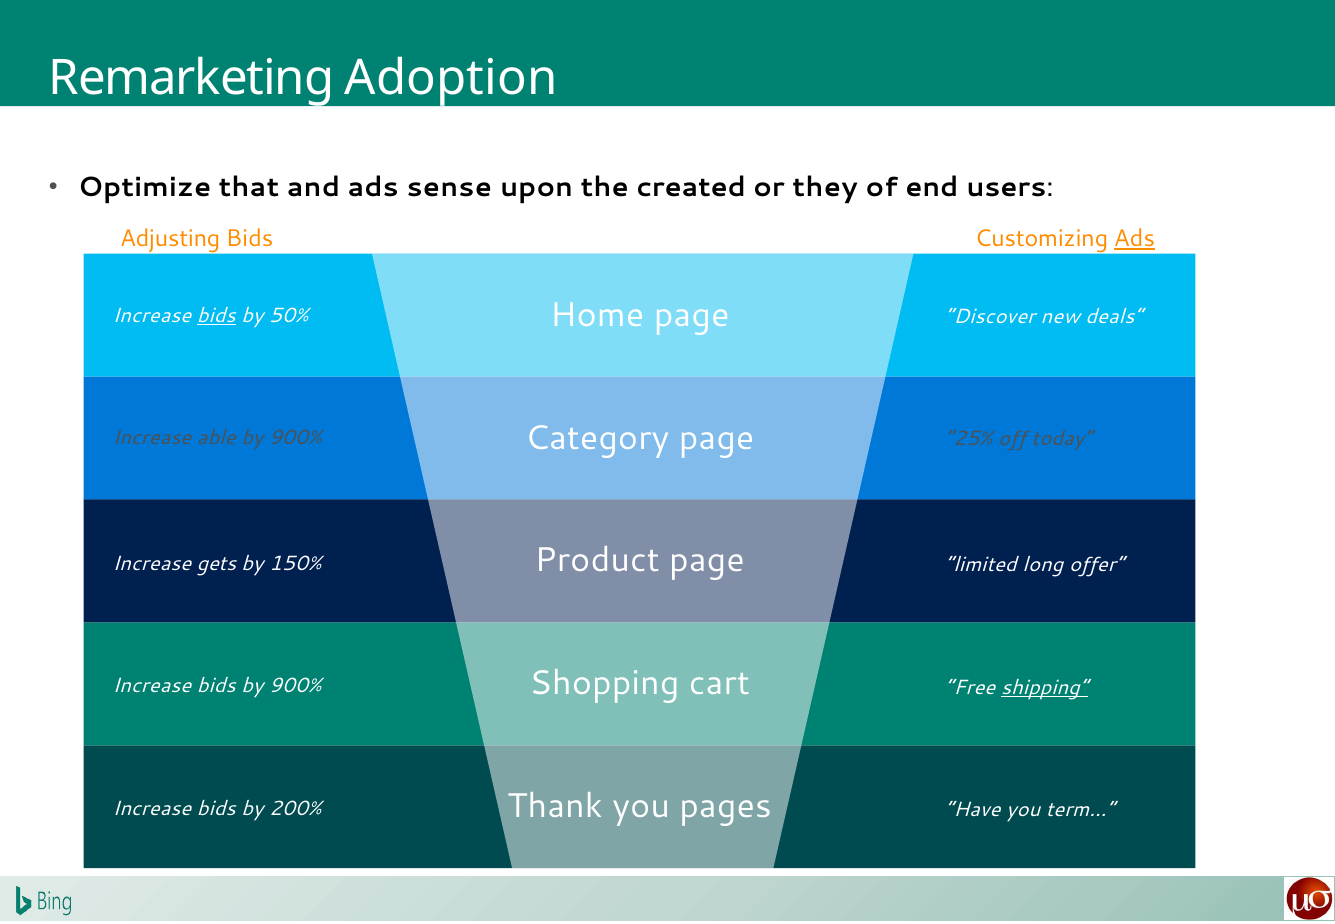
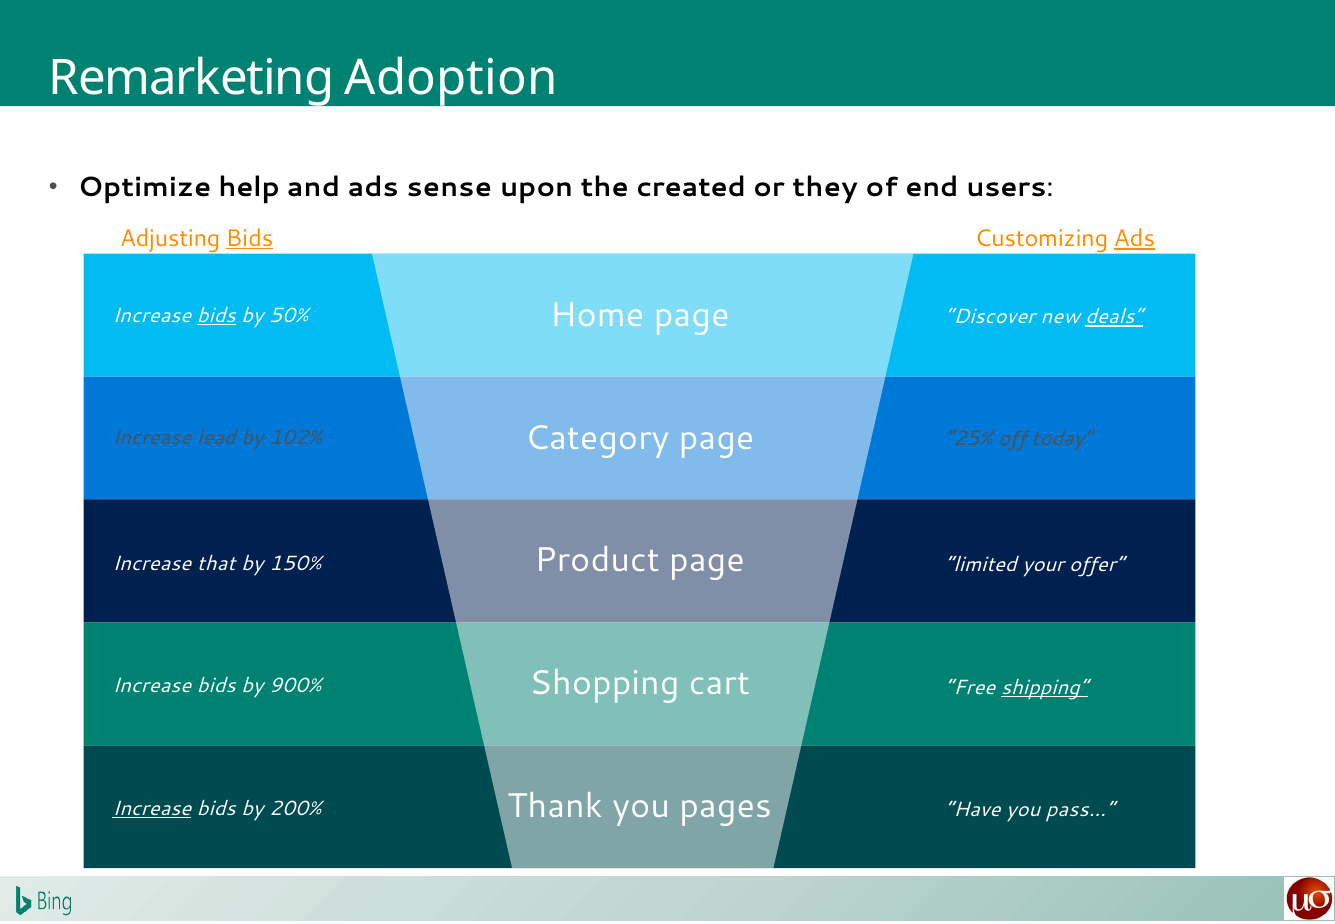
that: that -> help (249, 187)
Bids underline: none -> present (250, 239)
deals underline: none -> present (1114, 317)
able: able -> lead (216, 437)
900%: 900% -> 102% (295, 437)
gets: gets -> that (216, 564)
long: long -> your (1043, 565)
Increase underline: none -> present (152, 809)
term…: term… -> pass… (1080, 810)
